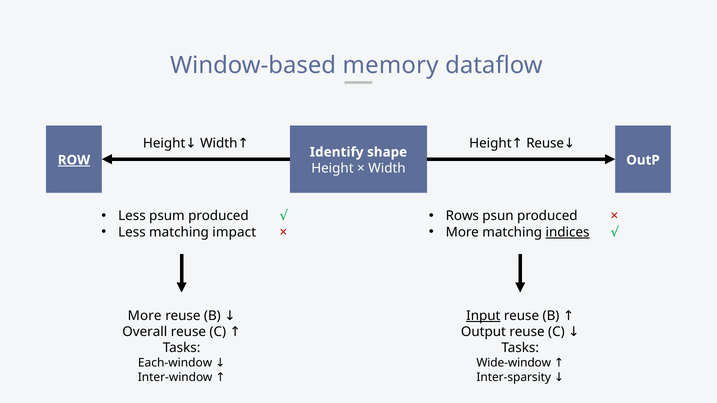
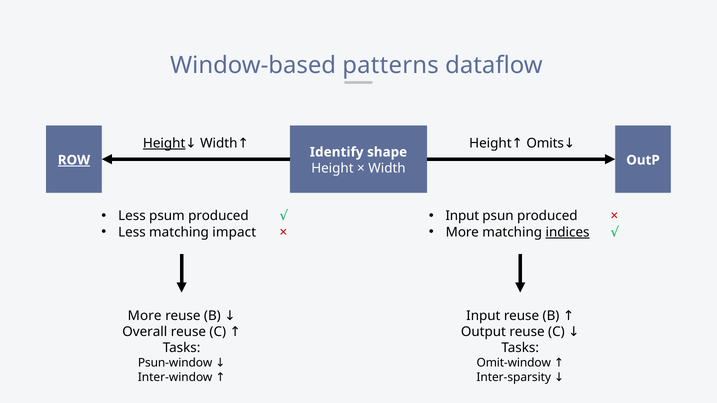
memory: memory -> patterns (391, 65)
Height Reuse: Reuse -> Omits (545, 143)
Height underline: none -> present (164, 143)
Rows: Rows -> Input (462, 216)
Input underline: present -> none (483, 316)
Each-window: Each-window -> Psun-window (175, 363)
Wide-window: Wide-window -> Omit-window (514, 363)
